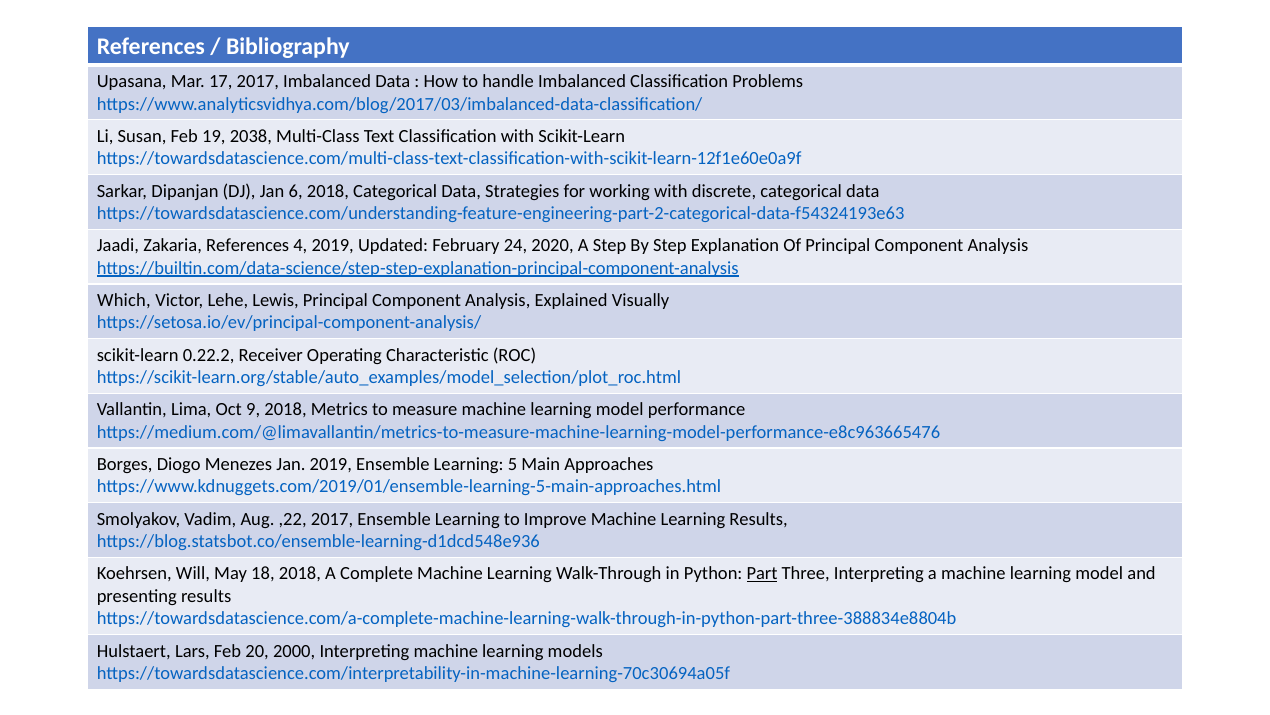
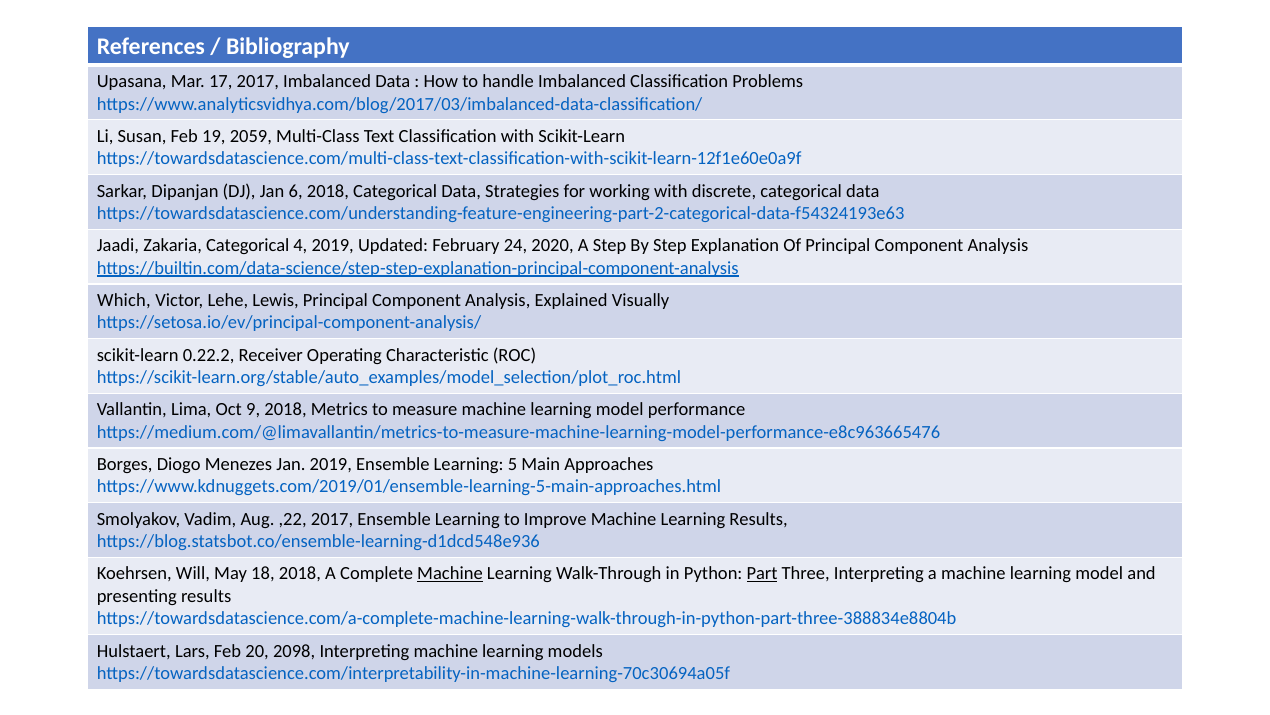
2038: 2038 -> 2059 (251, 136)
Zakaria References: References -> Categorical (248, 245)
Machine underline: none -> present (450, 573)
2000: 2000 -> 2098 (294, 650)
